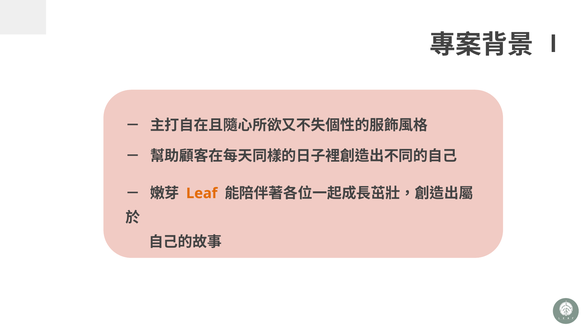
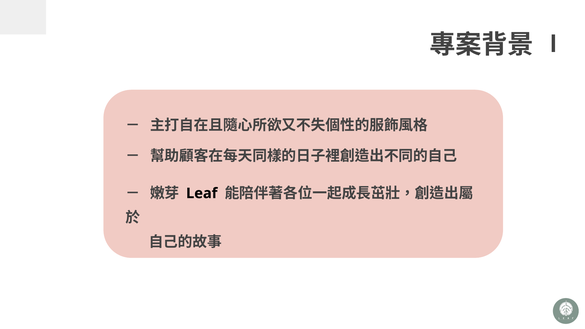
Leaf colour: orange -> black (202, 193)
